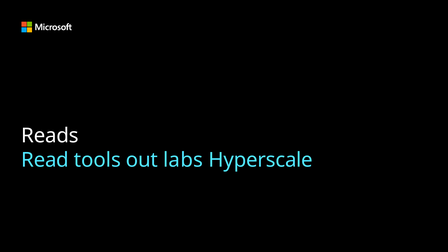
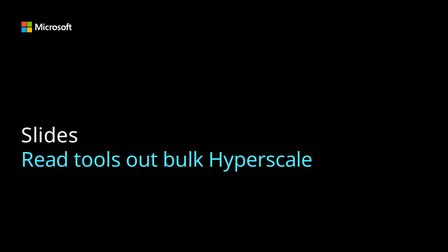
Reads: Reads -> Slides (50, 136)
labs: labs -> bulk (183, 160)
